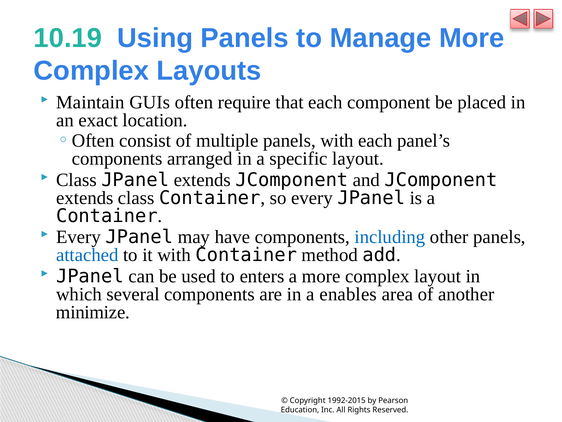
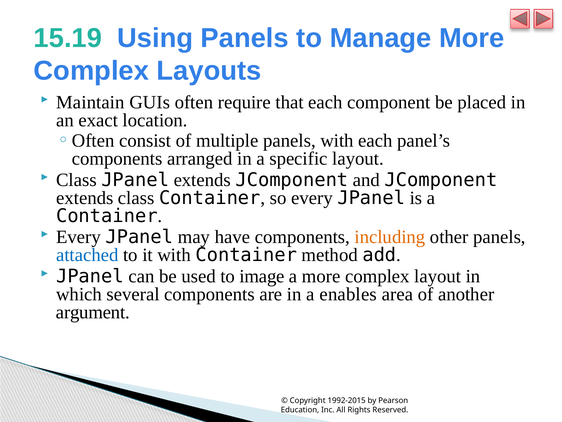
10.19: 10.19 -> 15.19 (68, 38)
including colour: blue -> orange (390, 237)
enters: enters -> image (262, 276)
minimize: minimize -> argument (93, 312)
